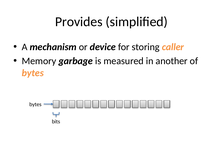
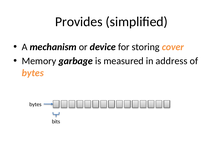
caller: caller -> cover (173, 47)
another: another -> address (172, 61)
